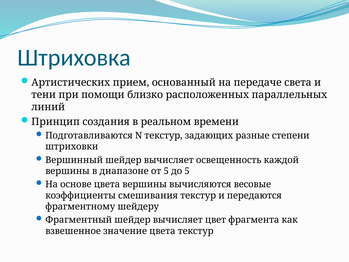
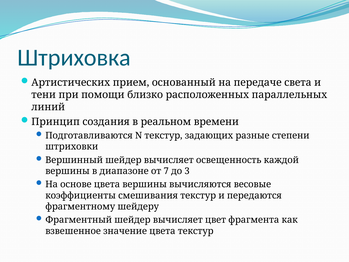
от 5: 5 -> 7 (166, 171)
до 5: 5 -> 3 (187, 171)
